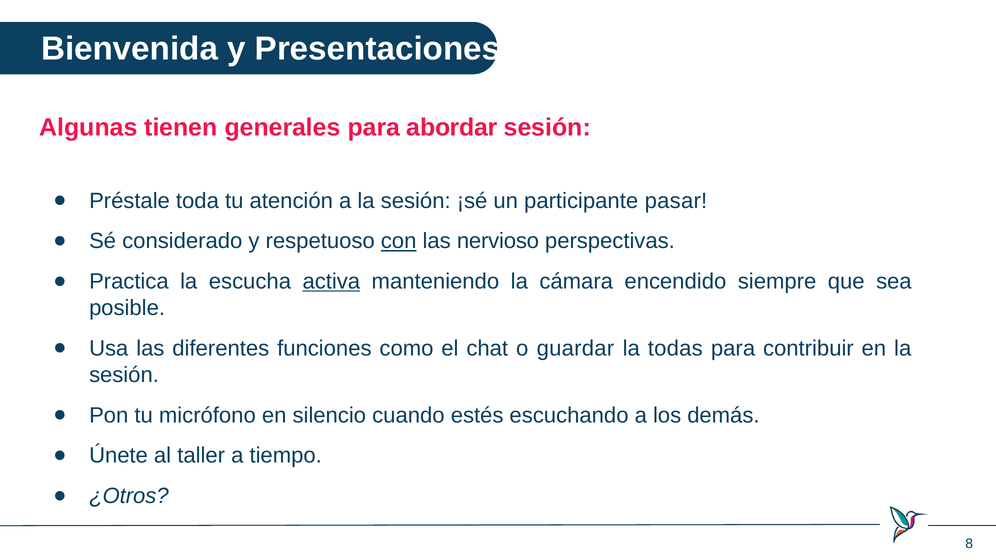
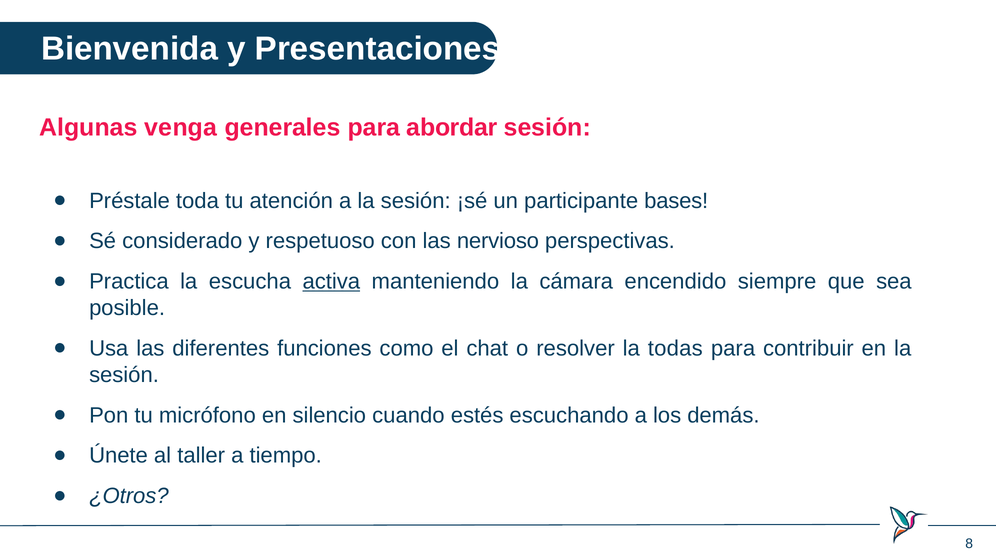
tienen: tienen -> venga (181, 127)
pasar: pasar -> bases (676, 201)
con underline: present -> none (399, 241)
guardar: guardar -> resolver (576, 349)
